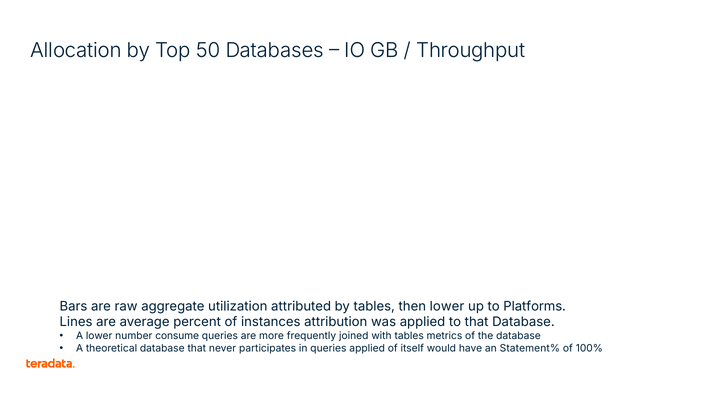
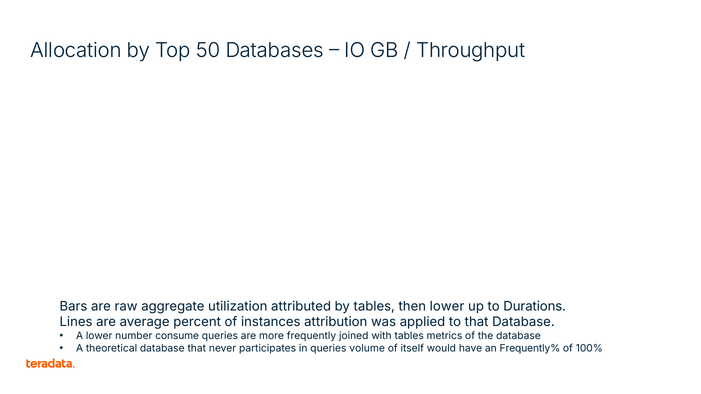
Platforms: Platforms -> Durations (535, 307)
queries applied: applied -> volume (367, 349)
Statement%: Statement% -> Frequently% (530, 349)
